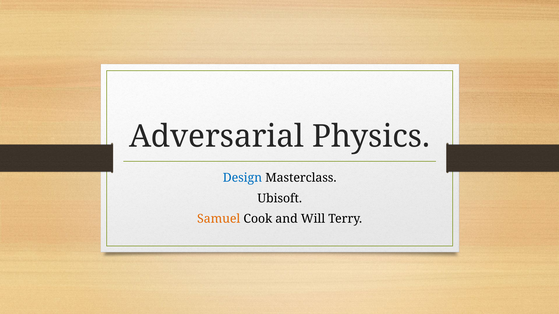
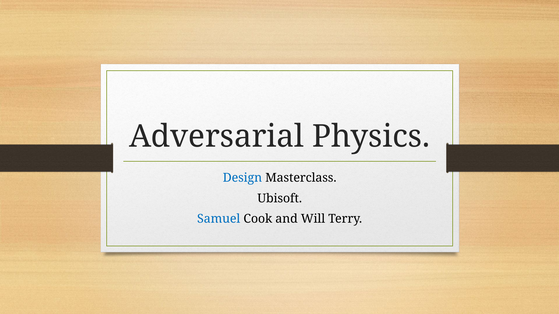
Samuel colour: orange -> blue (219, 219)
